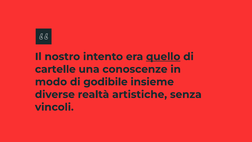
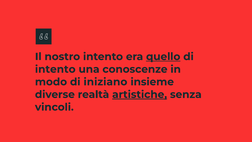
cartelle: cartelle -> intento (55, 69)
godibile: godibile -> iniziano (105, 82)
artistiche underline: none -> present (140, 94)
